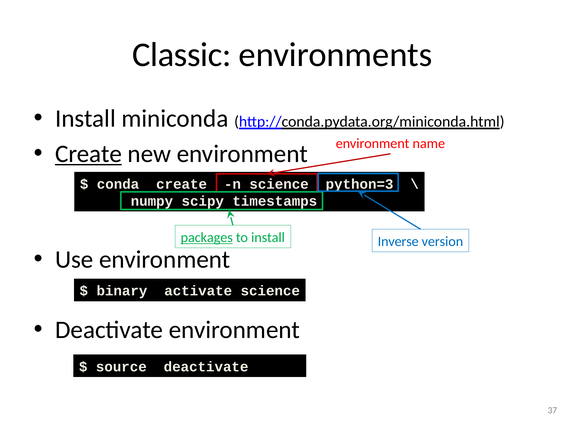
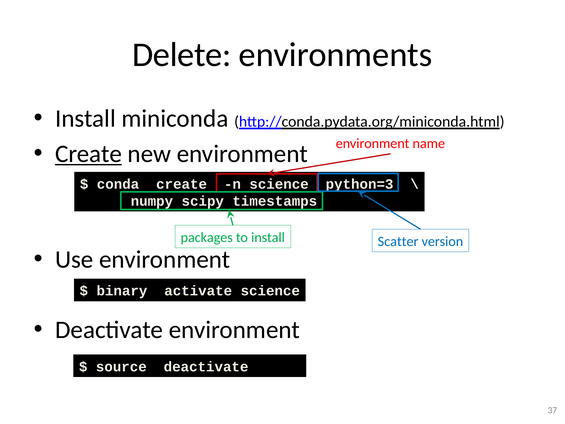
Classic: Classic -> Delete (182, 55)
packages underline: present -> none (207, 237)
Inverse: Inverse -> Scatter (398, 241)
